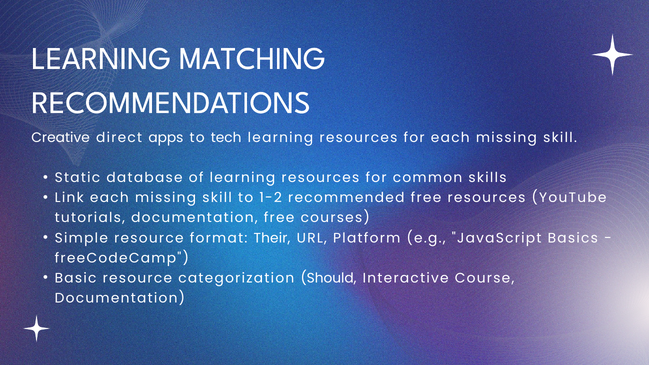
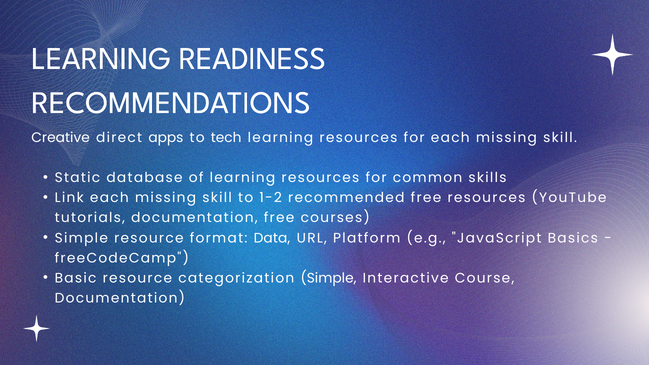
MATCHING: MATCHING -> READINESS (252, 59)
Their: Their -> Data (272, 238)
categorization Should: Should -> Simple (328, 278)
